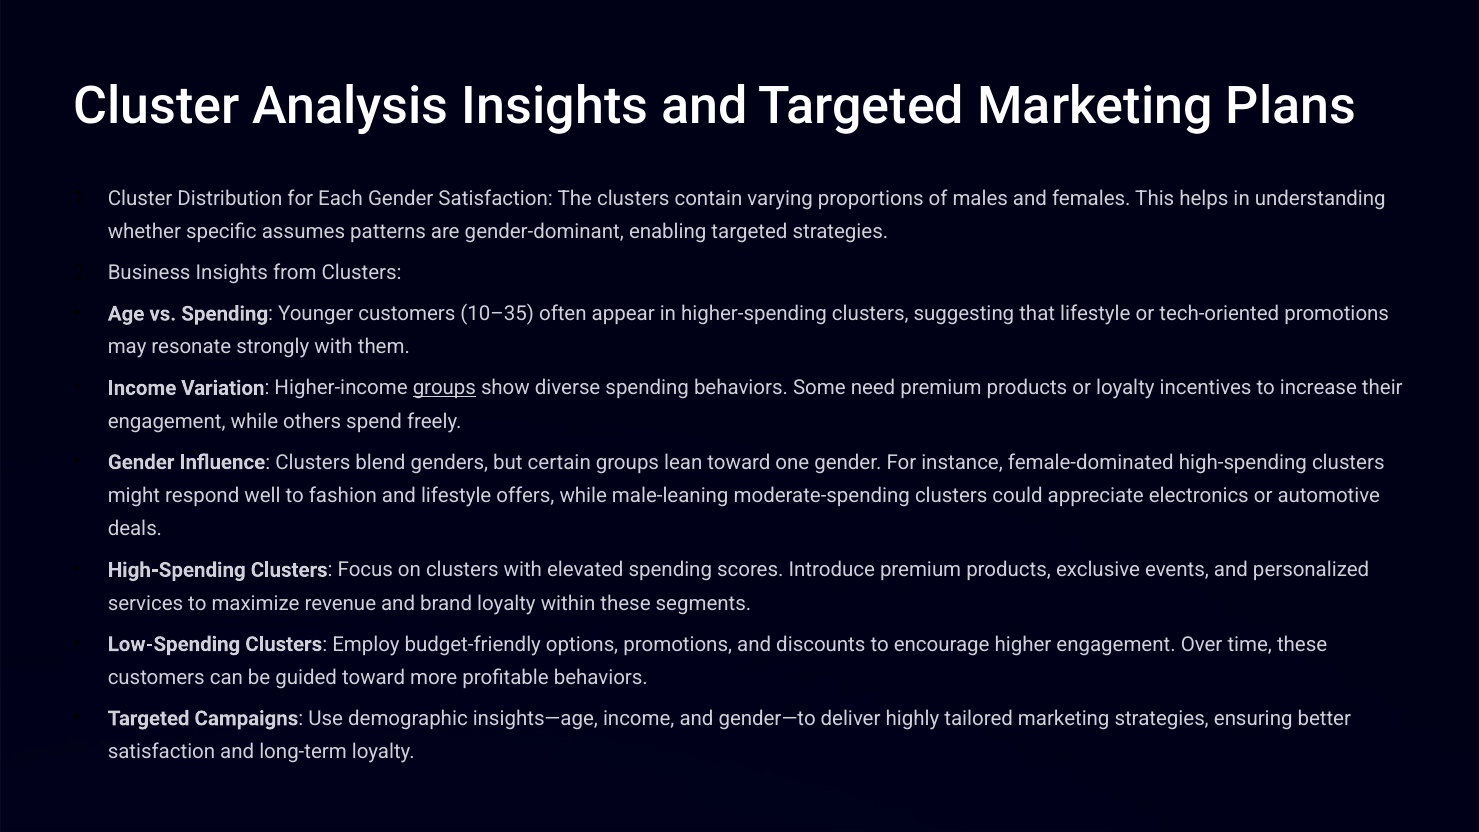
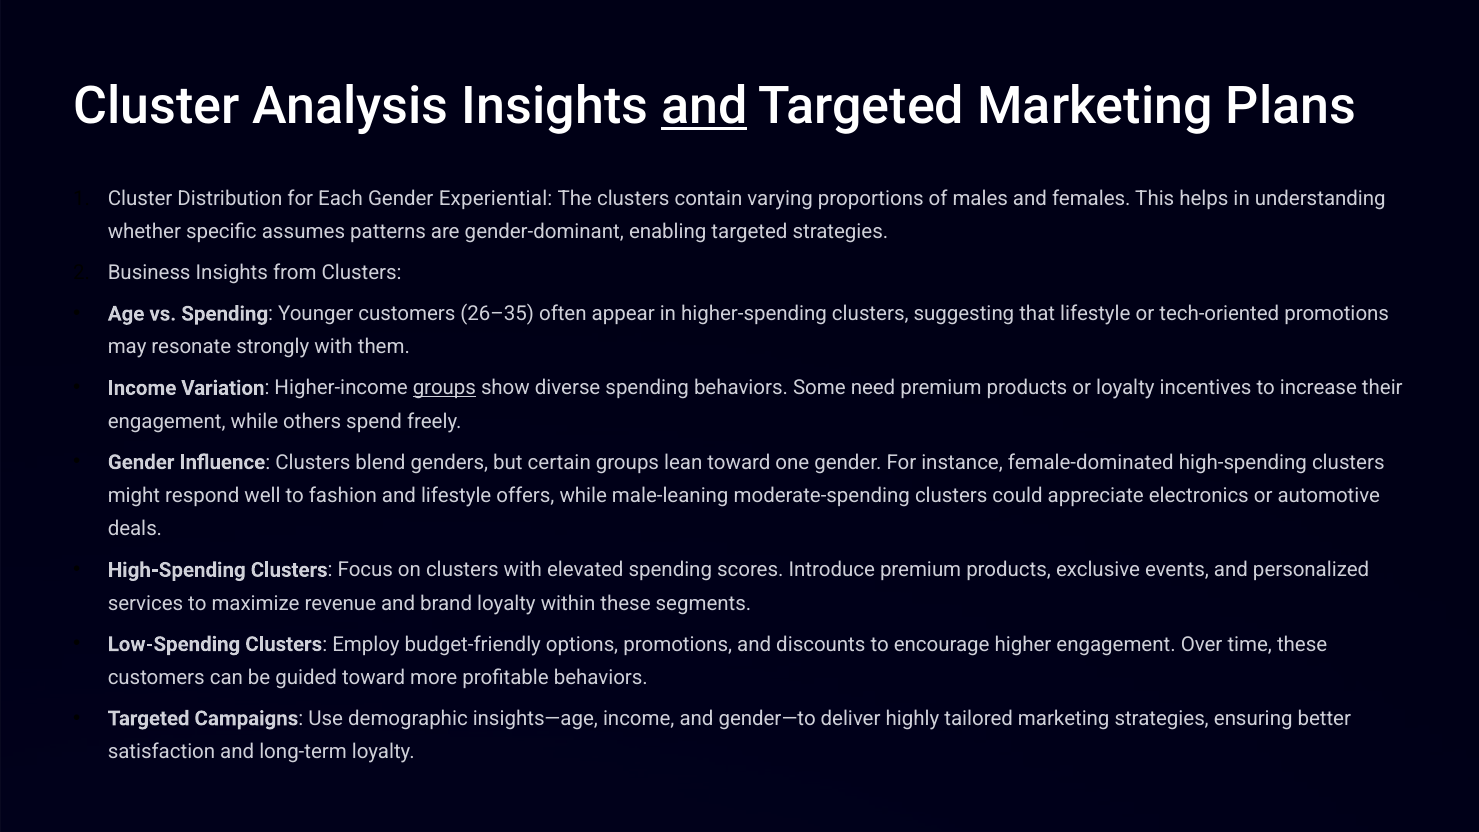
and underline: none -> present (704, 106)
Gender Satisfaction: Satisfaction -> Experiential (496, 199)
10–35: 10–35 -> 26–35 (497, 314)
